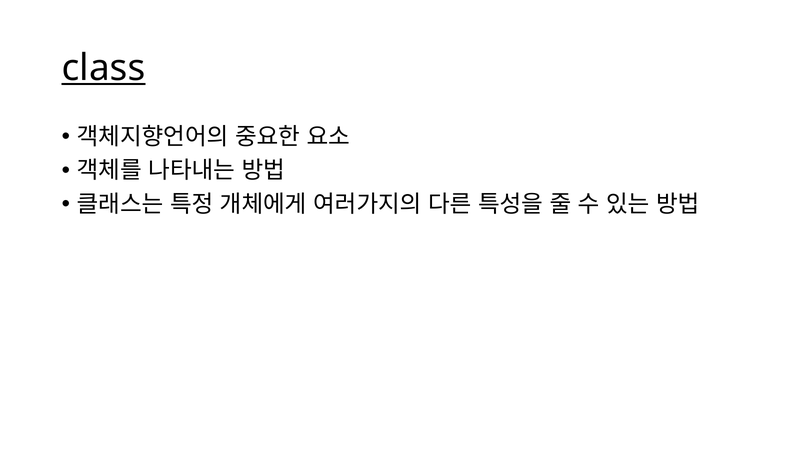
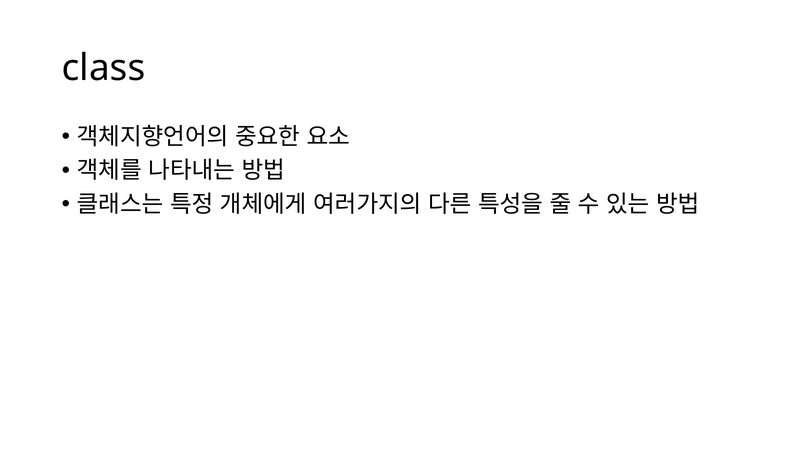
class underline: present -> none (103, 68)
